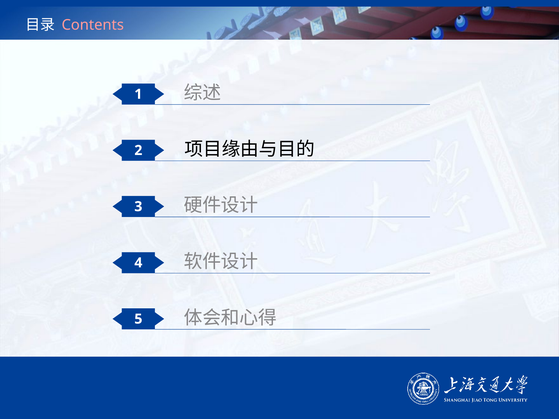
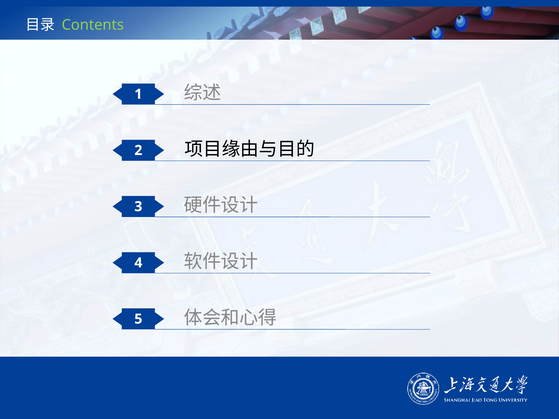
Contents colour: pink -> light green (93, 25)
